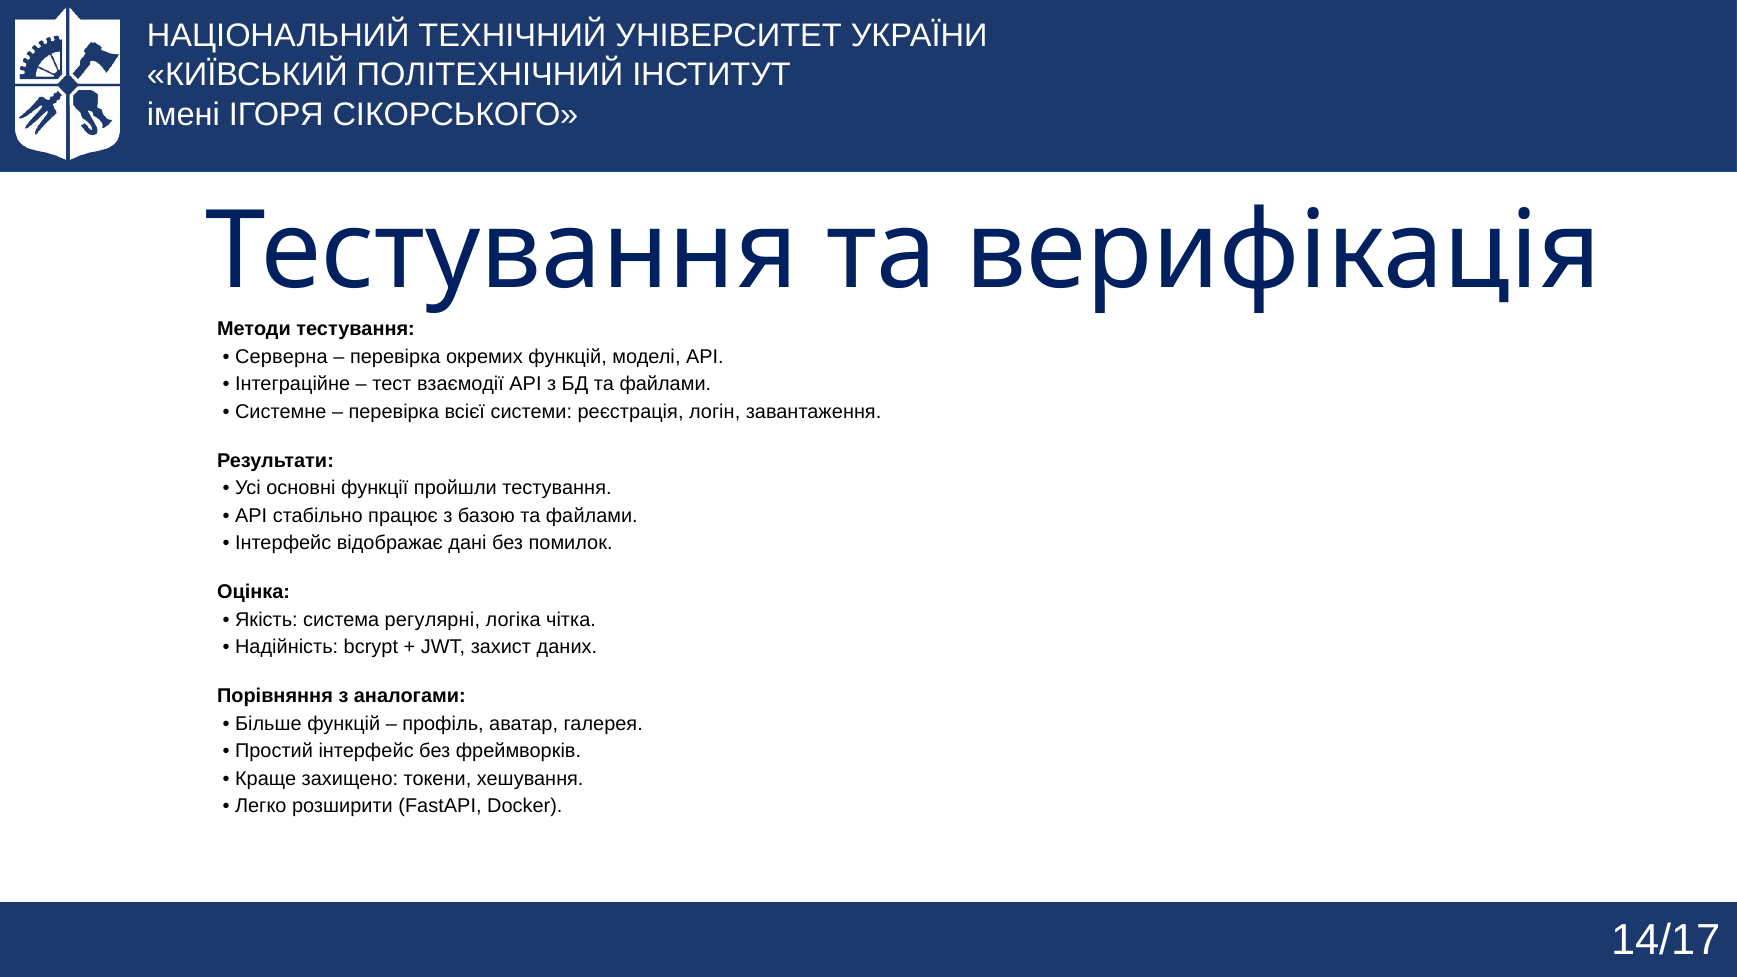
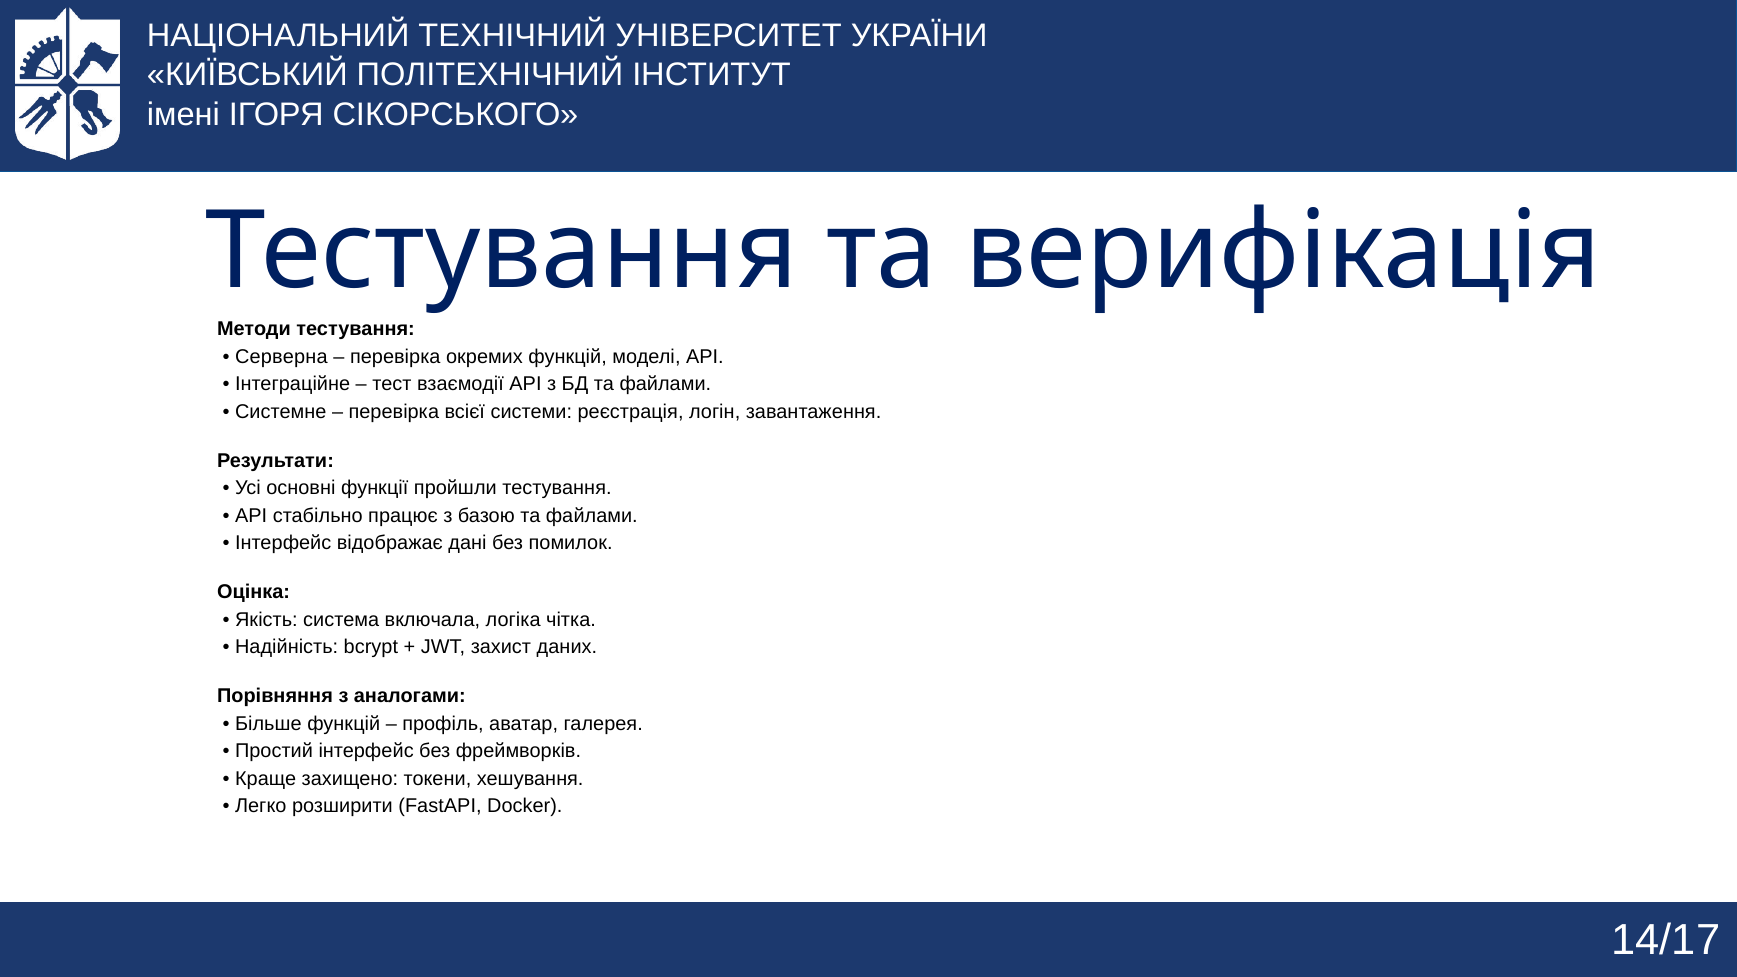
регулярні: регулярні -> включала (432, 620)
